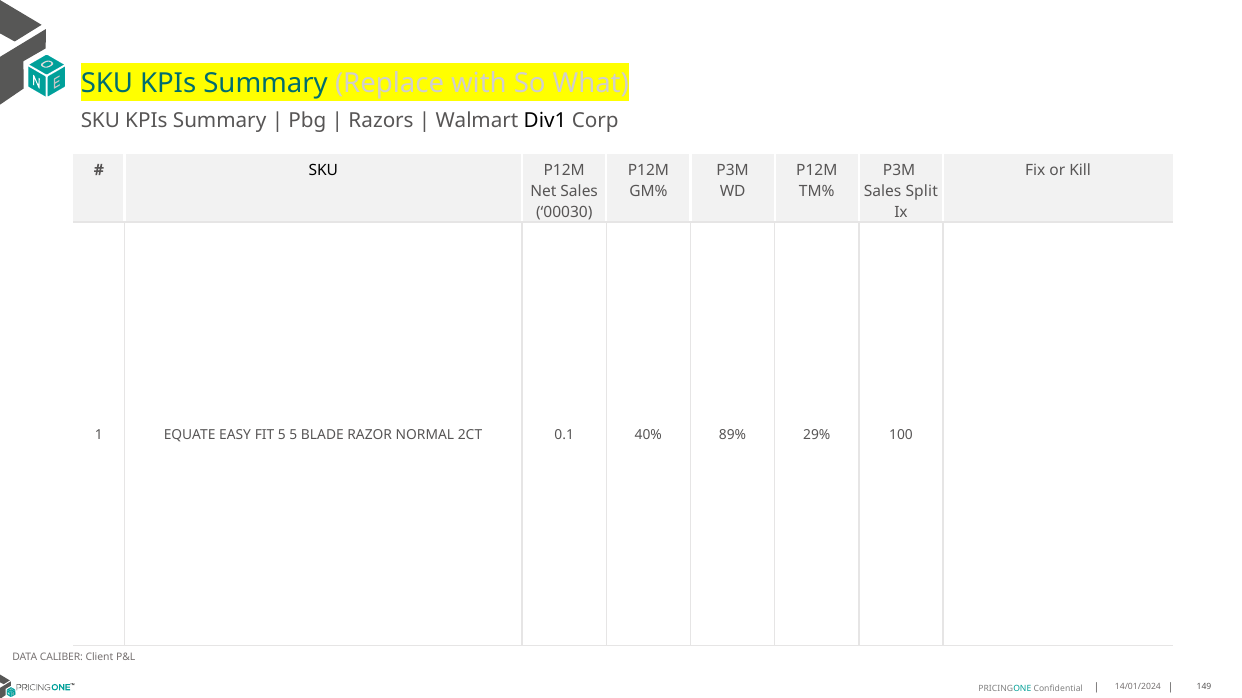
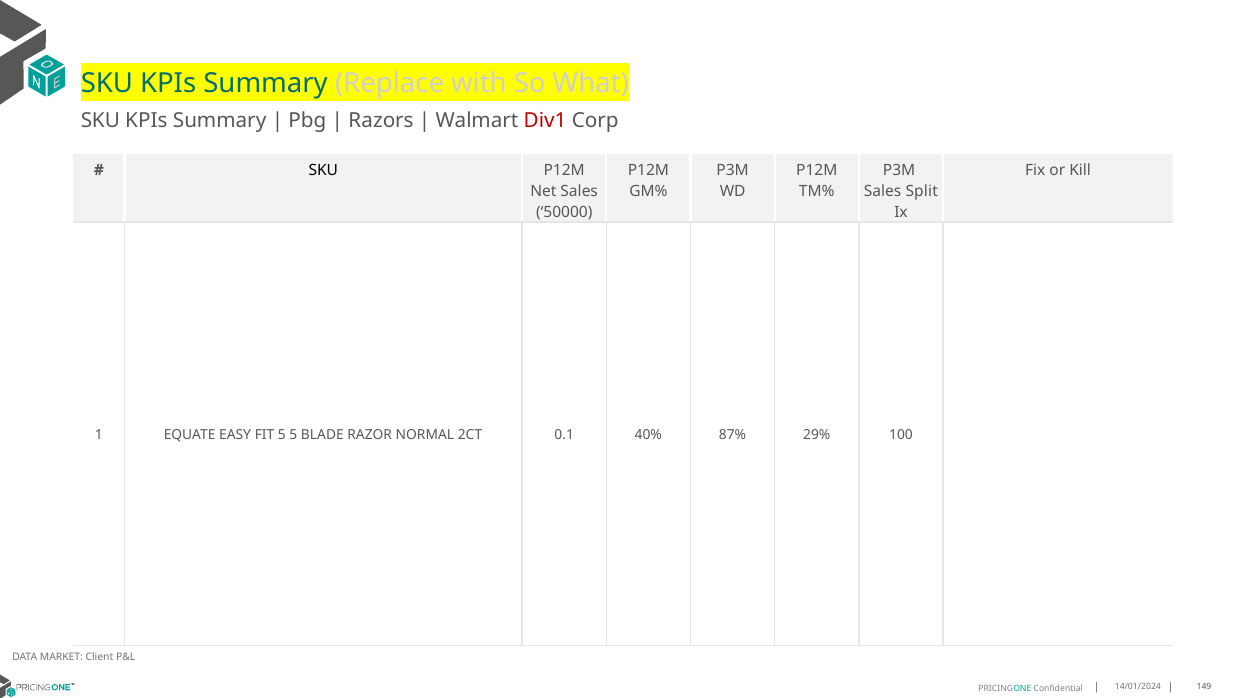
Div1 colour: black -> red (545, 121)
00030: 00030 -> 50000 (564, 212)
89%: 89% -> 87% (733, 435)
CALIBER: CALIBER -> MARKET (61, 658)
